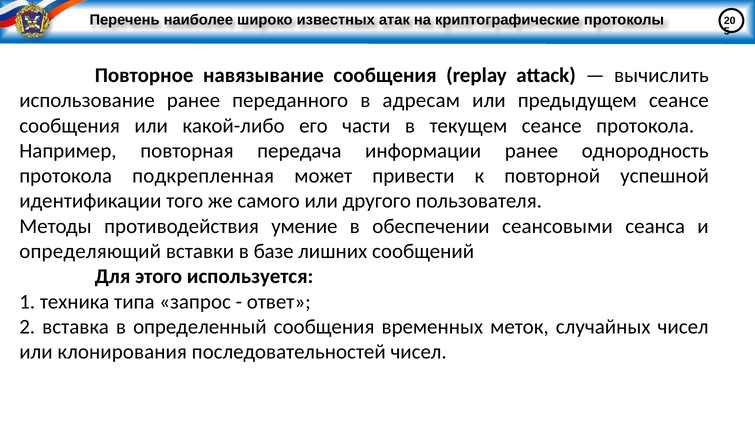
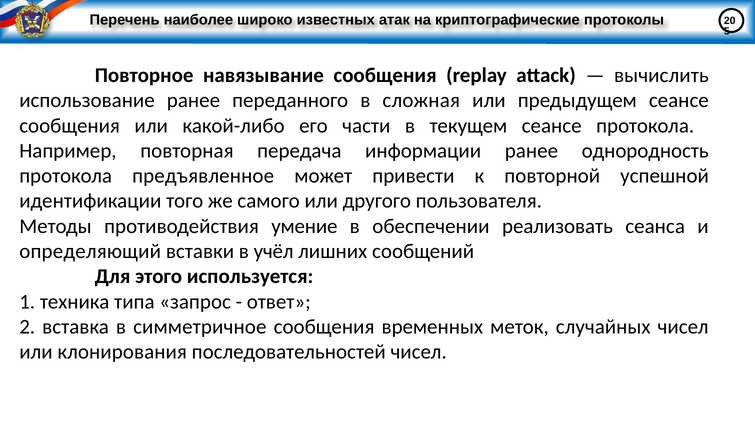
адресам: адресам -> сложная (421, 101)
подкрепленная: подкрепленная -> предъявленное (203, 176)
сеансовыми: сеансовыми -> реализовать (557, 227)
базе: базе -> учёл (274, 252)
определенный: определенный -> симметричное (200, 327)
